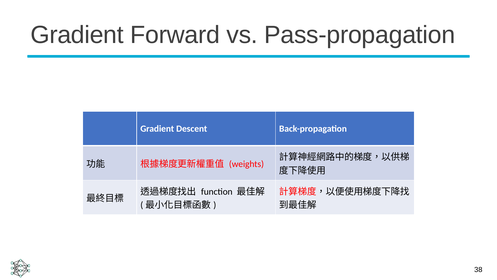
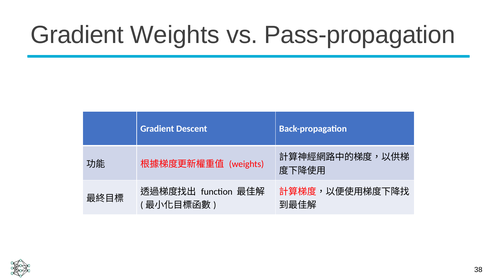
Gradient Forward: Forward -> Weights (175, 35)
